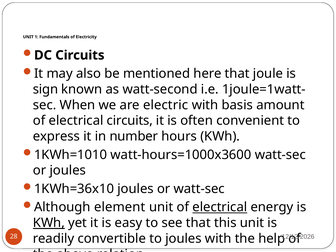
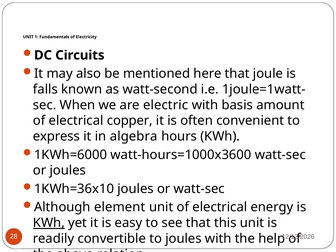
sign: sign -> falls (45, 89)
electrical circuits: circuits -> copper (130, 121)
number: number -> algebra (134, 136)
1KWh=1010: 1KWh=1010 -> 1KWh=6000 (71, 155)
electrical underline: present -> none (220, 207)
